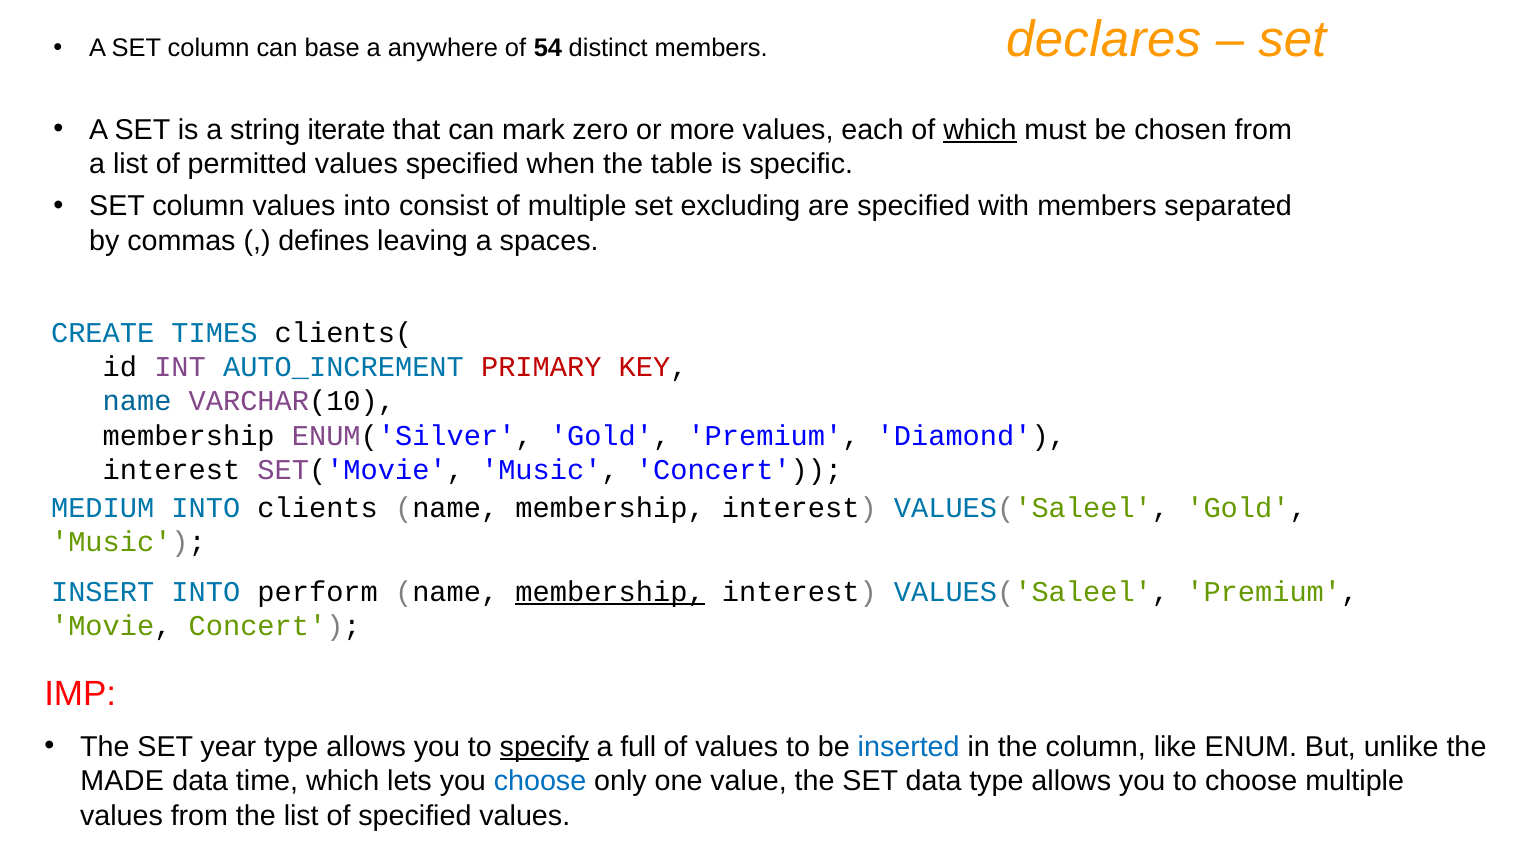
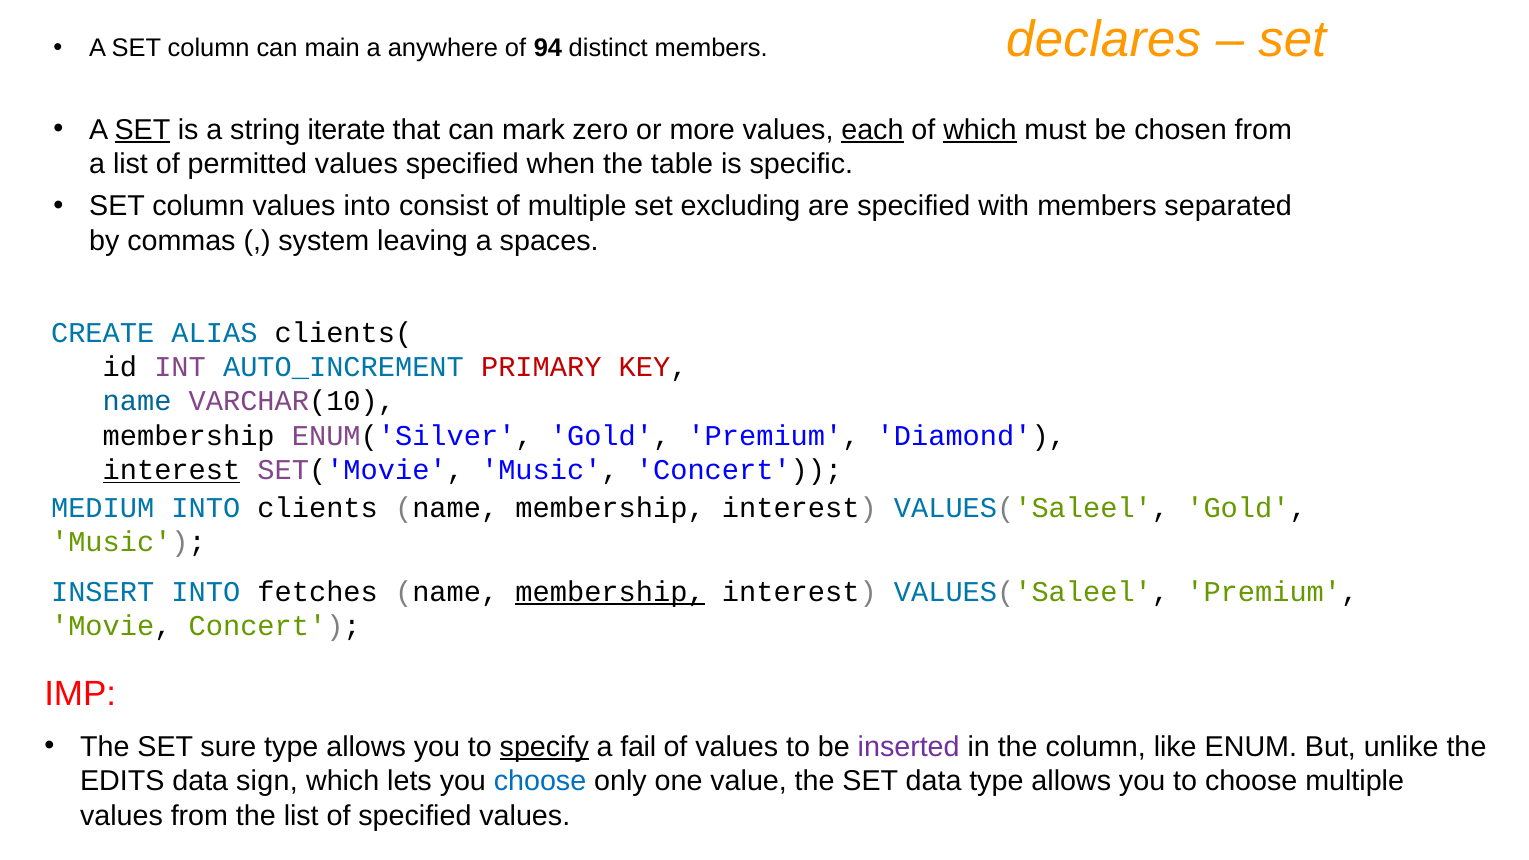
base: base -> main (332, 48)
54: 54 -> 94 (548, 48)
SET underline: none -> present (142, 130)
each underline: none -> present (872, 130)
defines: defines -> system (324, 241)
TIMES: TIMES -> ALIAS (214, 333)
interest underline: none -> present (171, 470)
perform: perform -> fetches (318, 592)
year: year -> sure (228, 747)
full: full -> fail (638, 747)
inserted colour: blue -> purple (909, 747)
MADE: MADE -> EDITS (122, 781)
time: time -> sign (267, 781)
